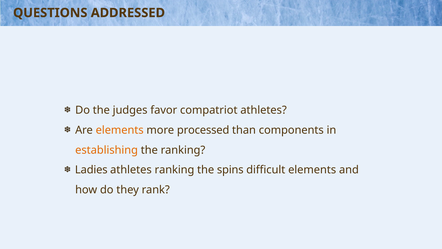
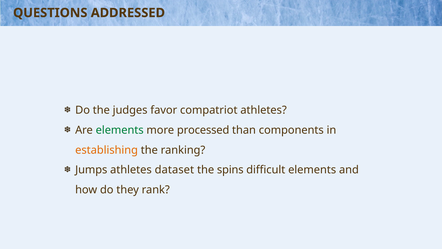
elements colour: orange -> green (120, 130)
Ladies: Ladies -> Jumps (91, 170)
athletes ranking: ranking -> dataset (174, 170)
